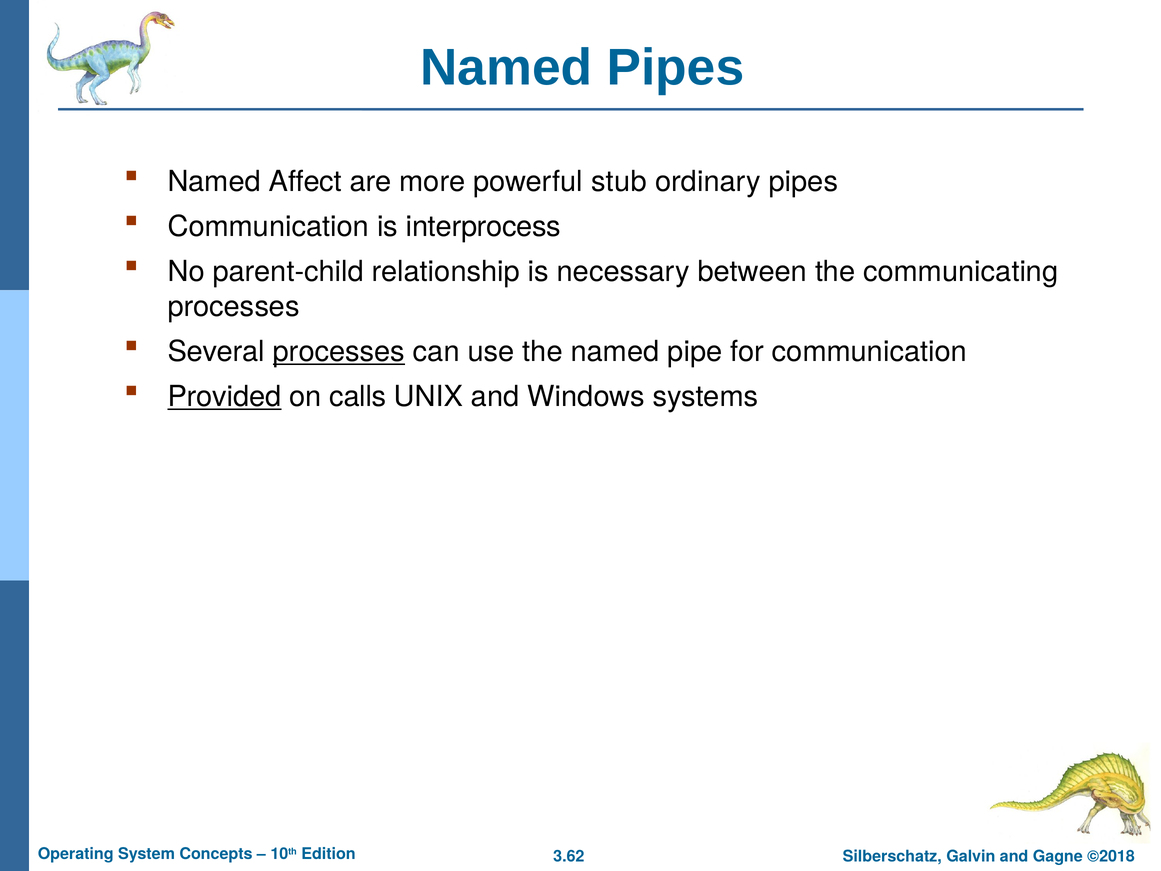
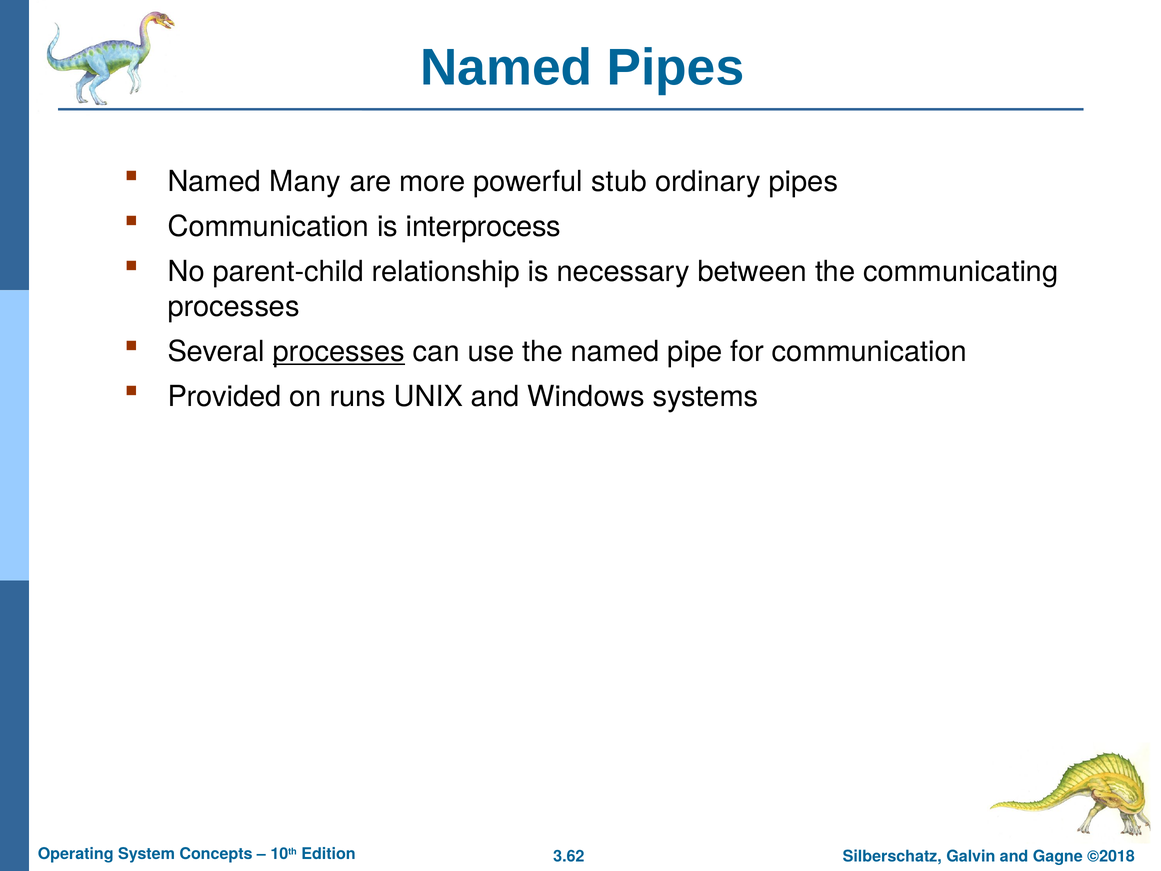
Affect: Affect -> Many (305, 182)
Provided underline: present -> none (225, 397)
calls: calls -> runs (358, 397)
